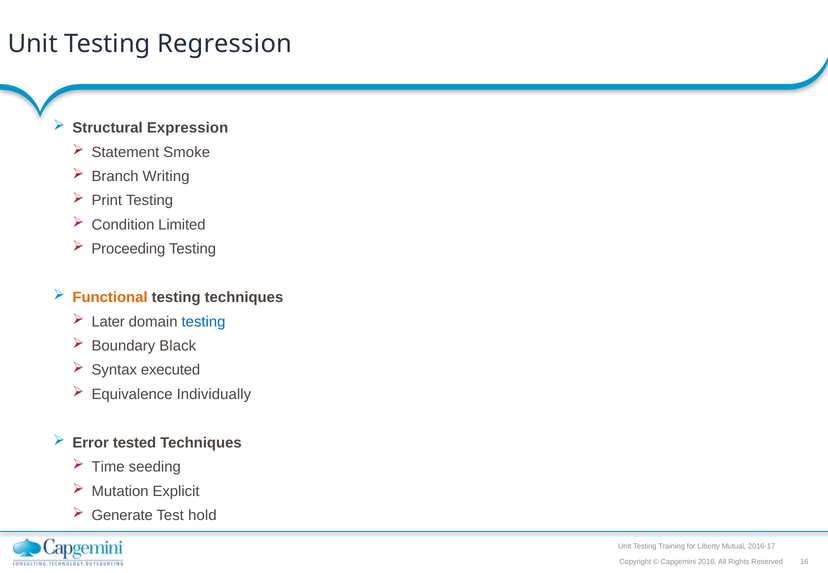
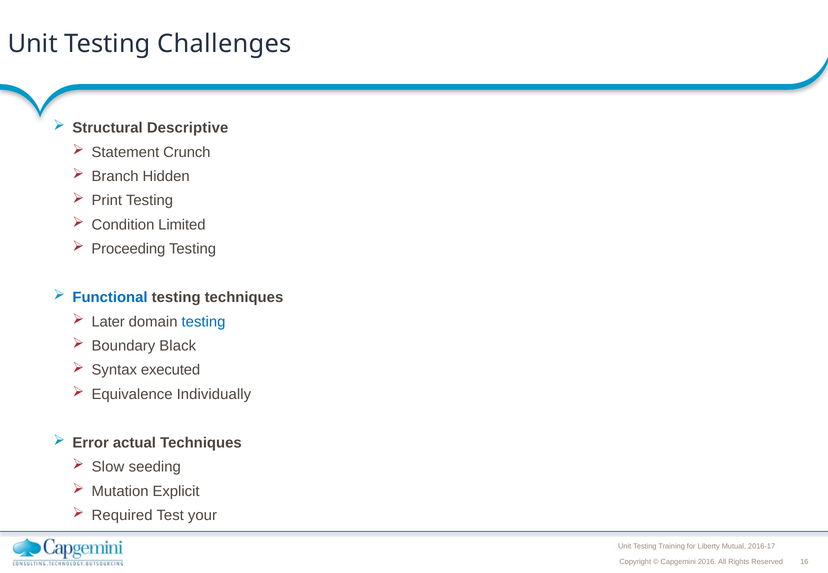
Regression: Regression -> Challenges (224, 44)
Expression: Expression -> Descriptive (188, 128)
Smoke: Smoke -> Crunch (187, 152)
Writing: Writing -> Hidden (166, 176)
Functional colour: orange -> blue (110, 298)
tested: tested -> actual (134, 443)
Time: Time -> Slow (108, 467)
Generate: Generate -> Required (122, 516)
hold: hold -> your (202, 516)
